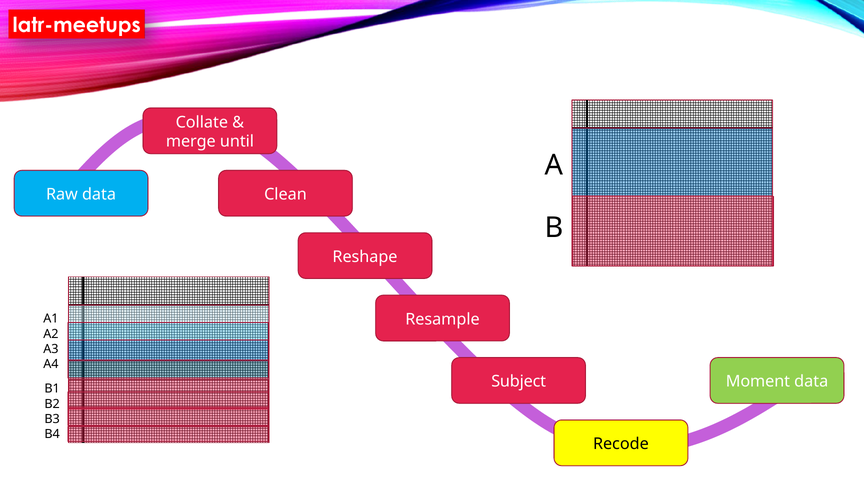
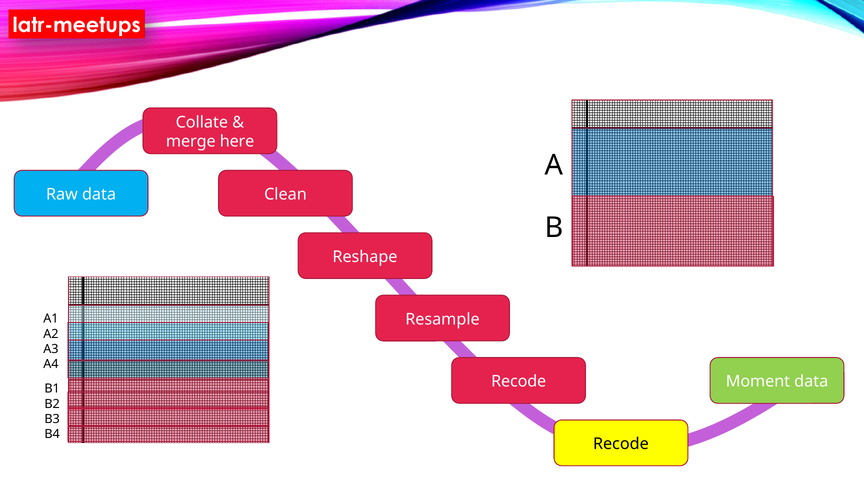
until: until -> here (237, 142)
Subject: Subject -> Recode (519, 382)
